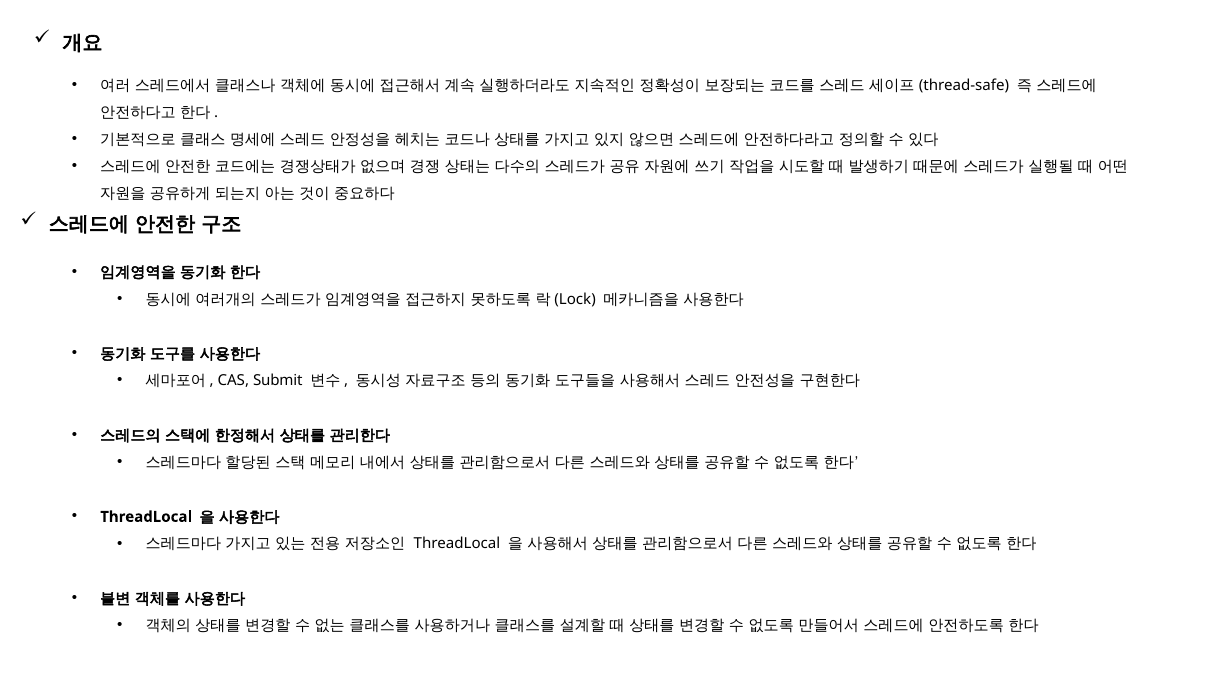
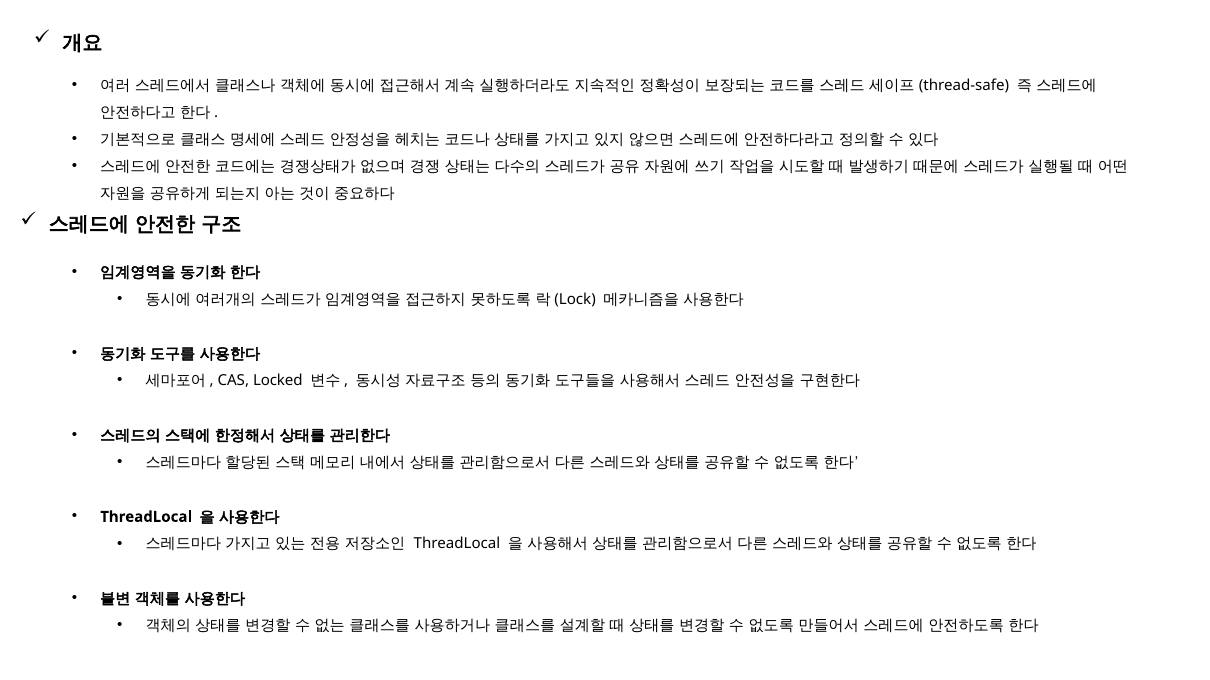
Submit: Submit -> Locked (278, 381)
